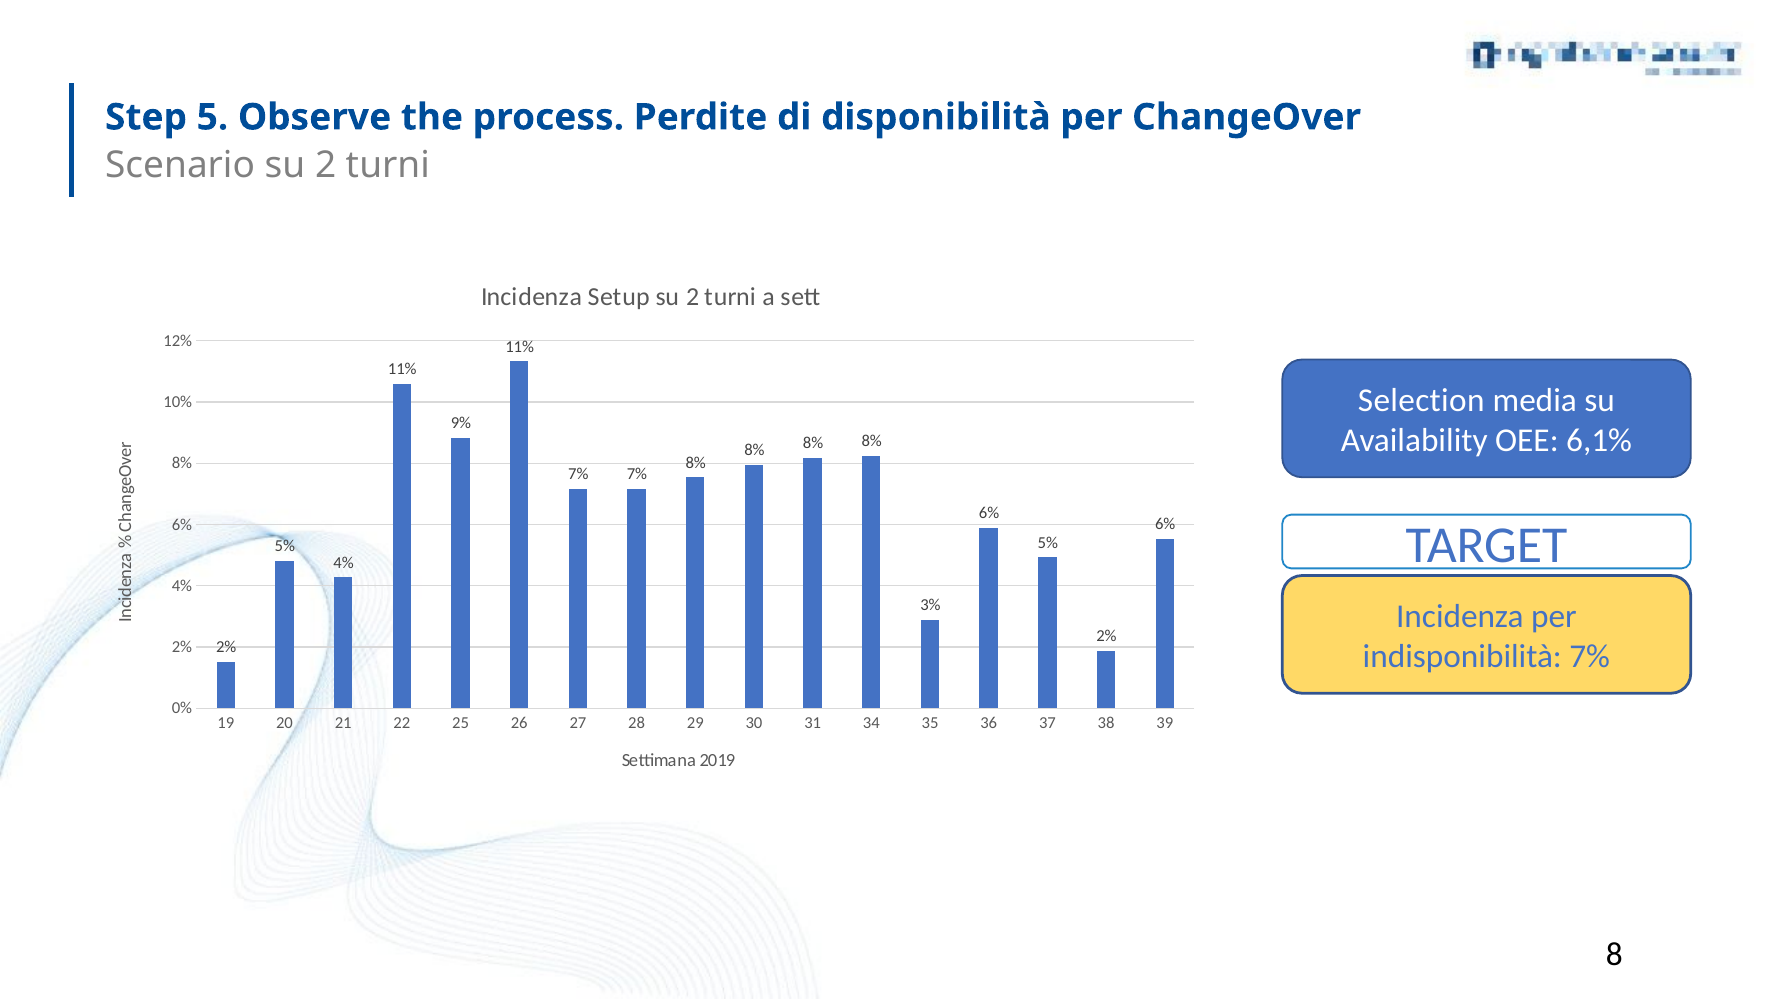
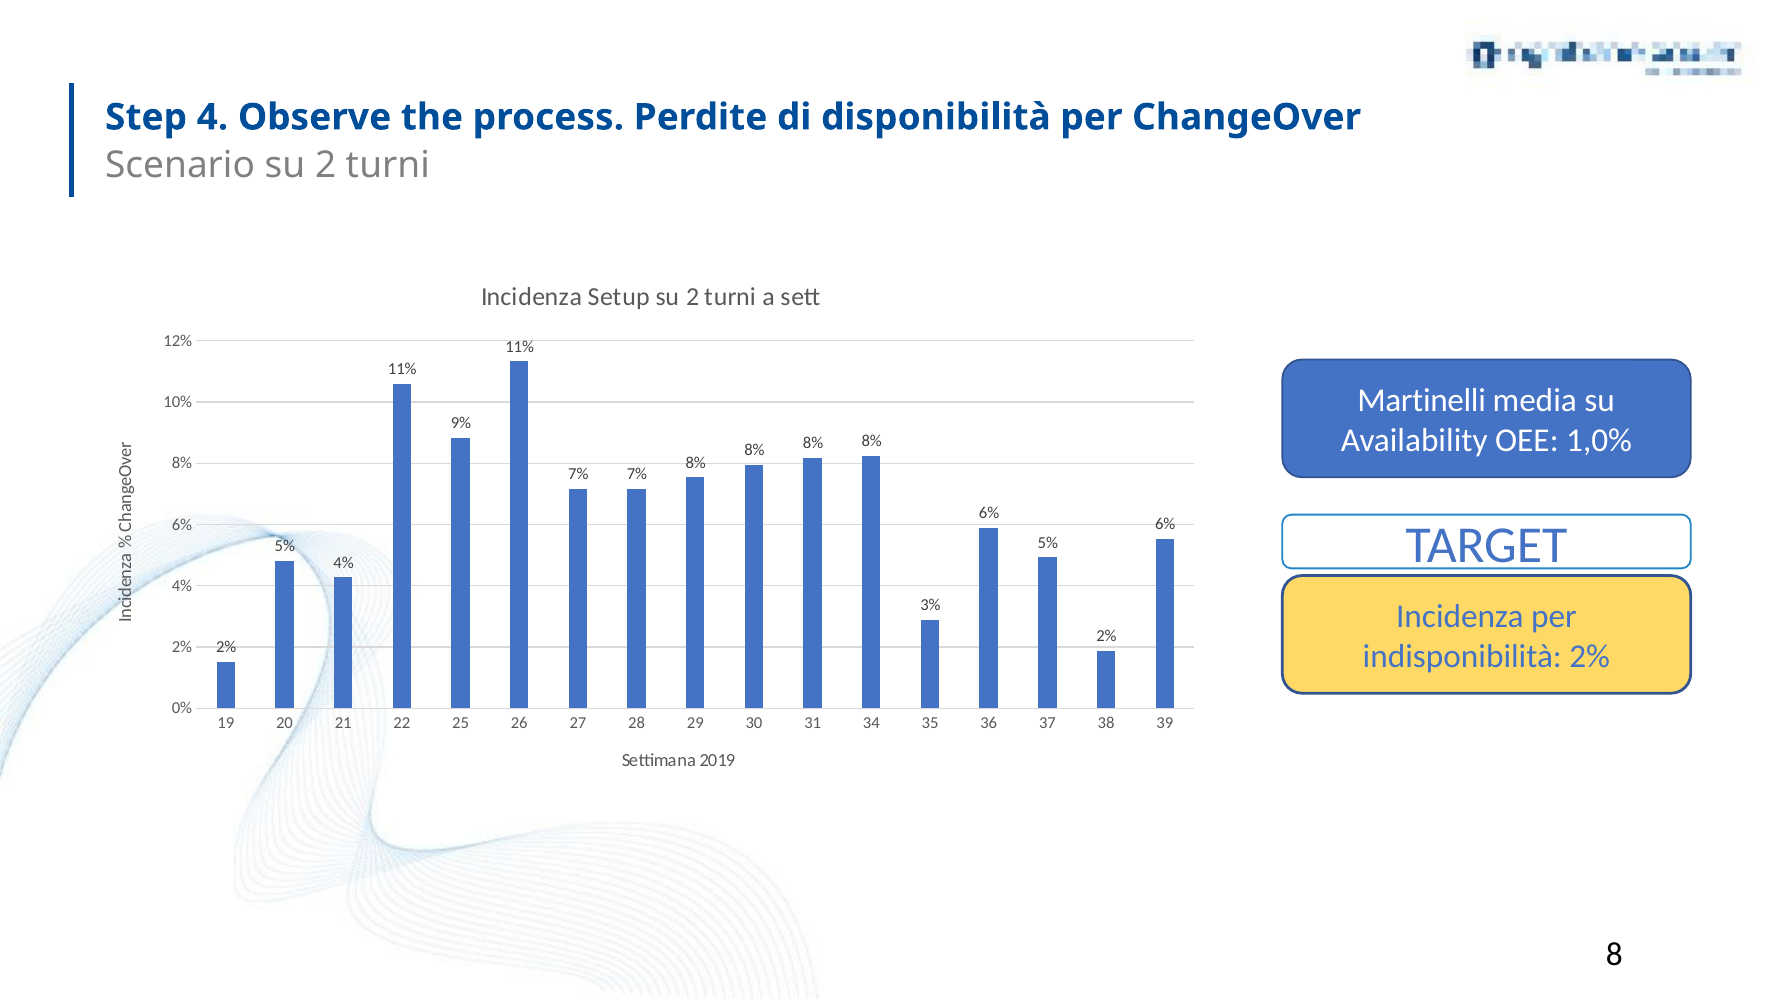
5: 5 -> 4 (212, 117)
Selection: Selection -> Martinelli (1422, 401)
6,1%: 6,1% -> 1,0% (1599, 441)
indisponibilità 7%: 7% -> 2% (1590, 657)
